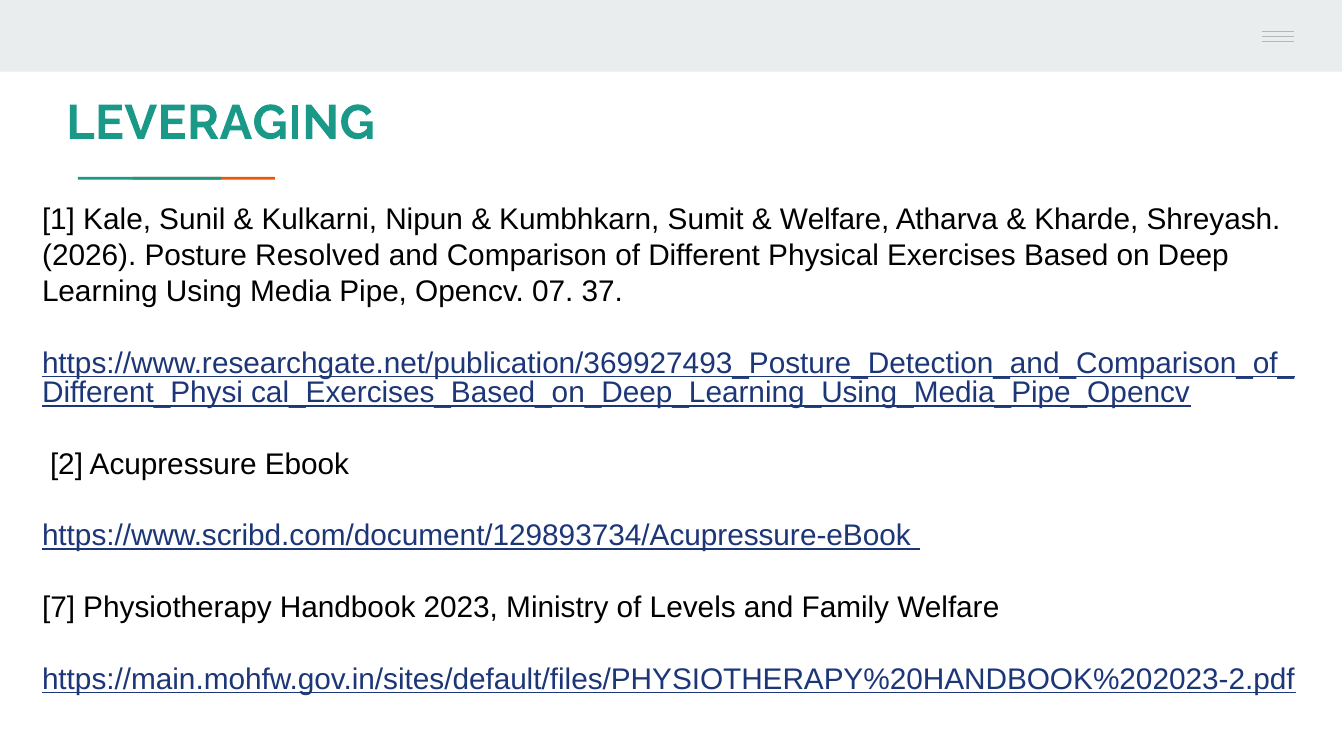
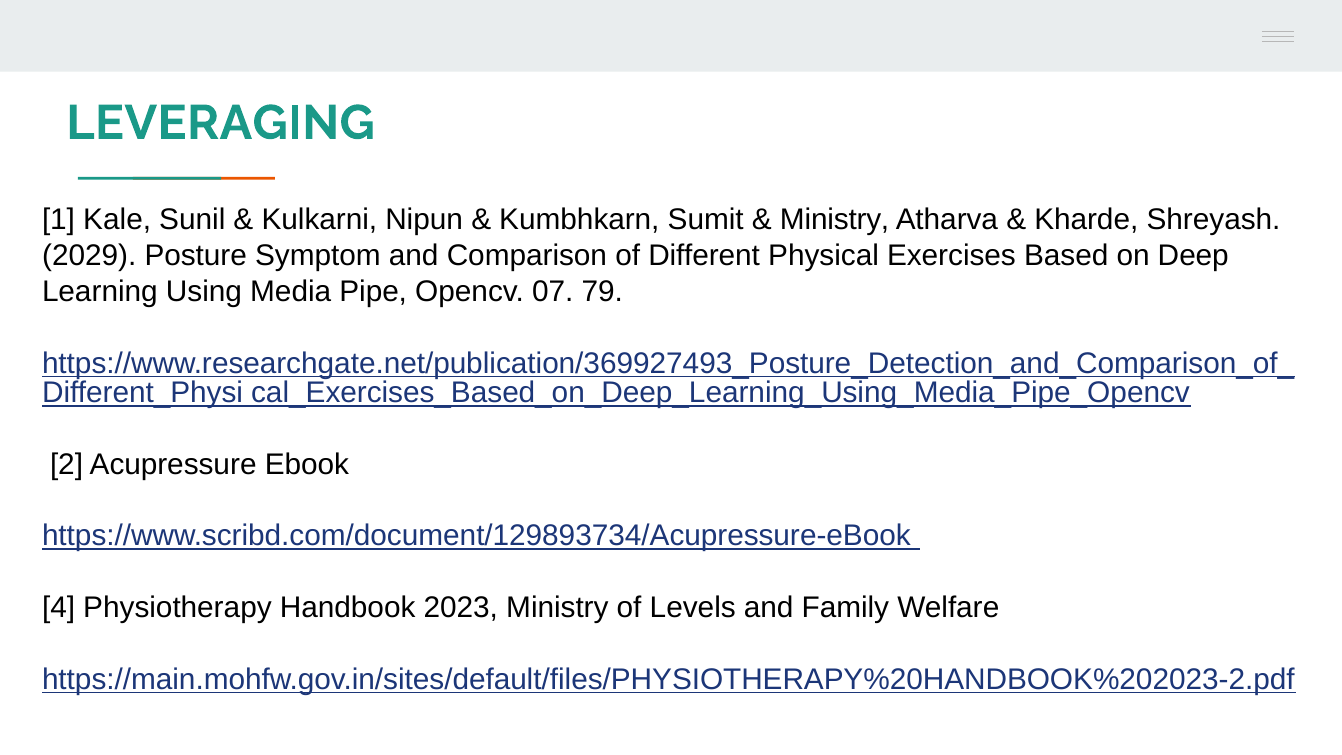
Welfare: Welfare -> Ministry (835, 220)
2026: 2026 -> 2029 (89, 256)
Resolved: Resolved -> Symptom (318, 256)
37: 37 -> 79 (602, 292)
7: 7 -> 4 (59, 608)
